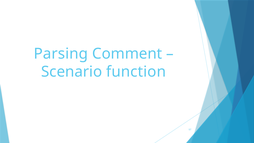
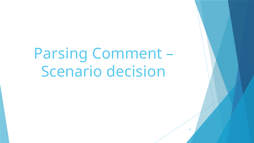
function: function -> decision (136, 72)
